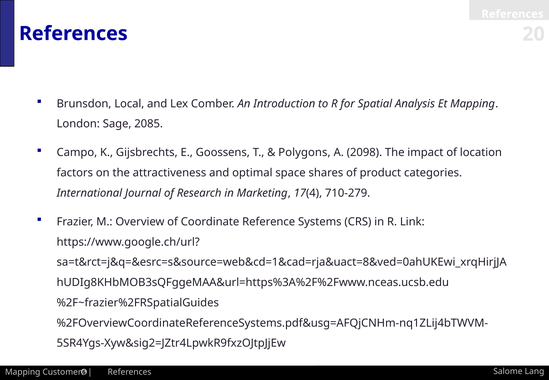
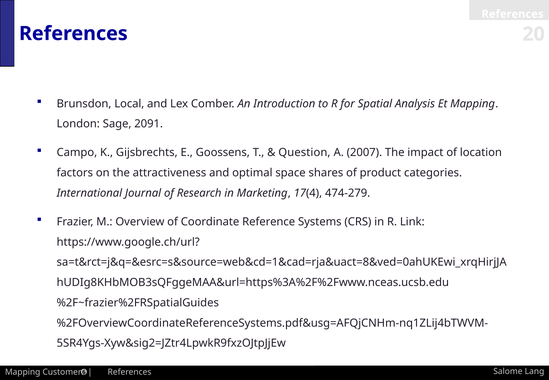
2085: 2085 -> 2091 (149, 124)
Polygons: Polygons -> Question (304, 153)
2098: 2098 -> 2007 (364, 153)
710-279: 710-279 -> 474-279 (348, 193)
